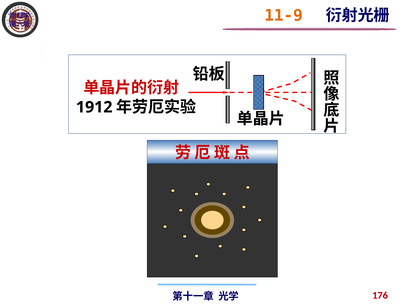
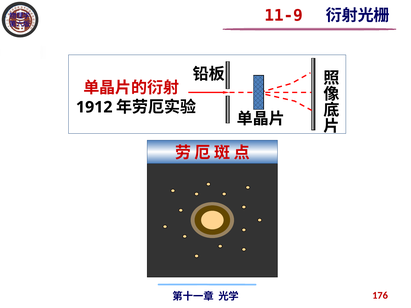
11-9 colour: orange -> red (284, 16)
